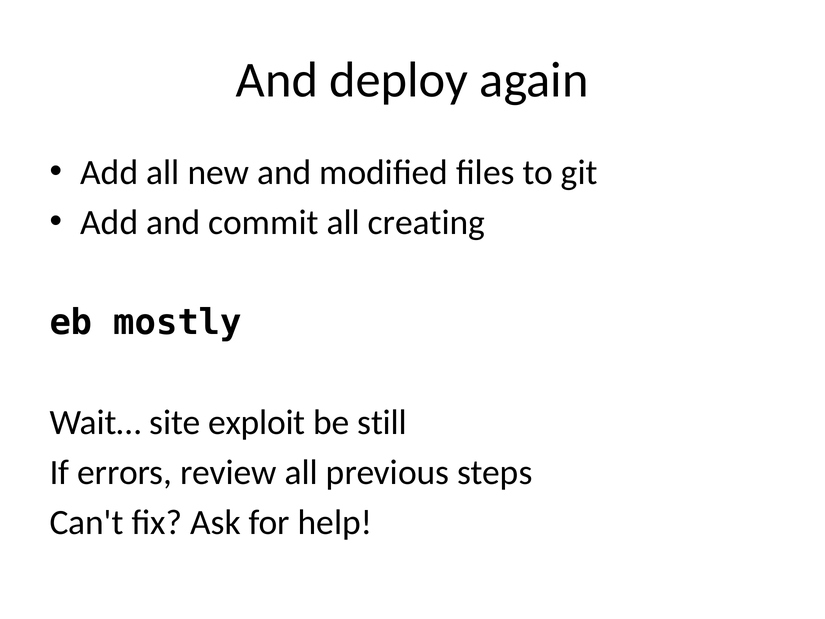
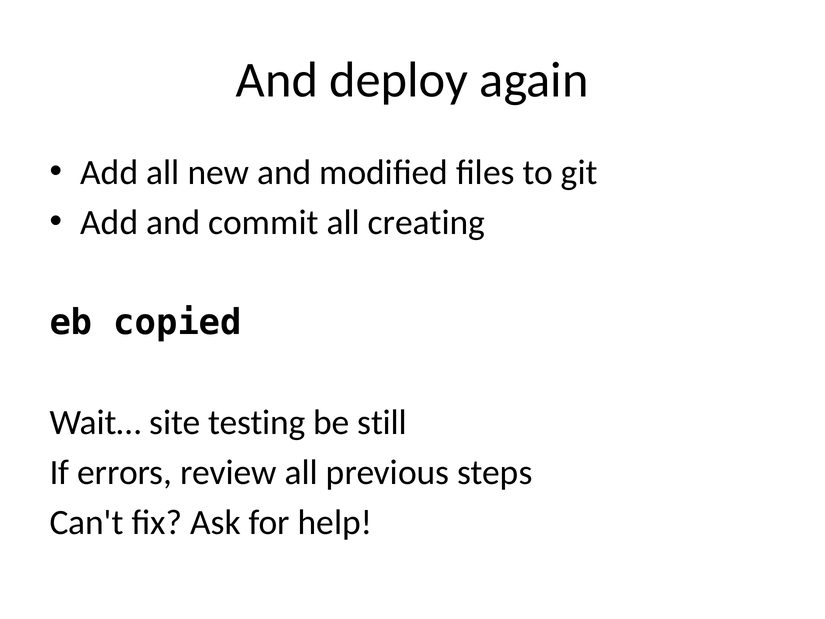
mostly: mostly -> copied (178, 322)
exploit: exploit -> testing (257, 422)
